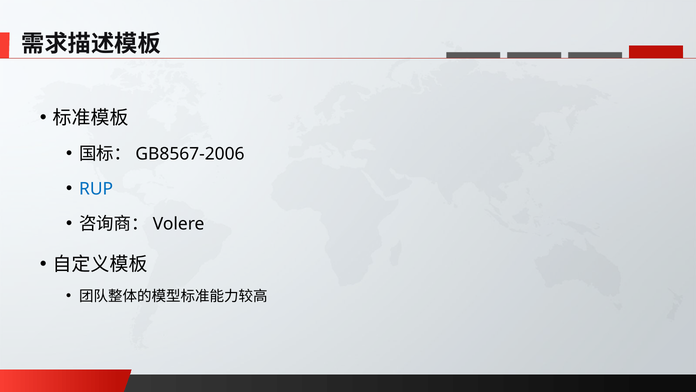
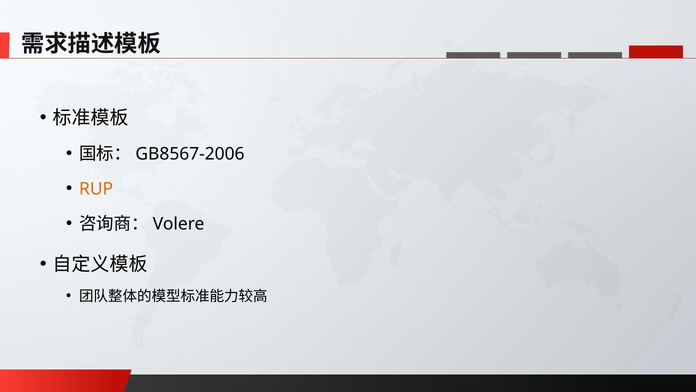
RUP colour: blue -> orange (96, 189)
